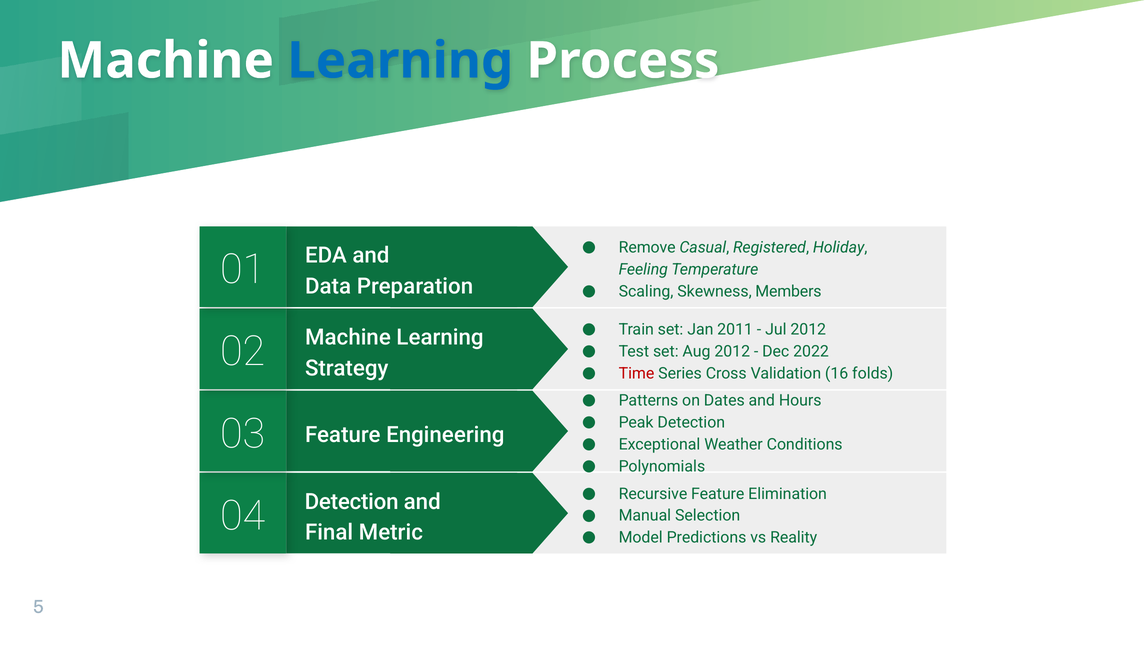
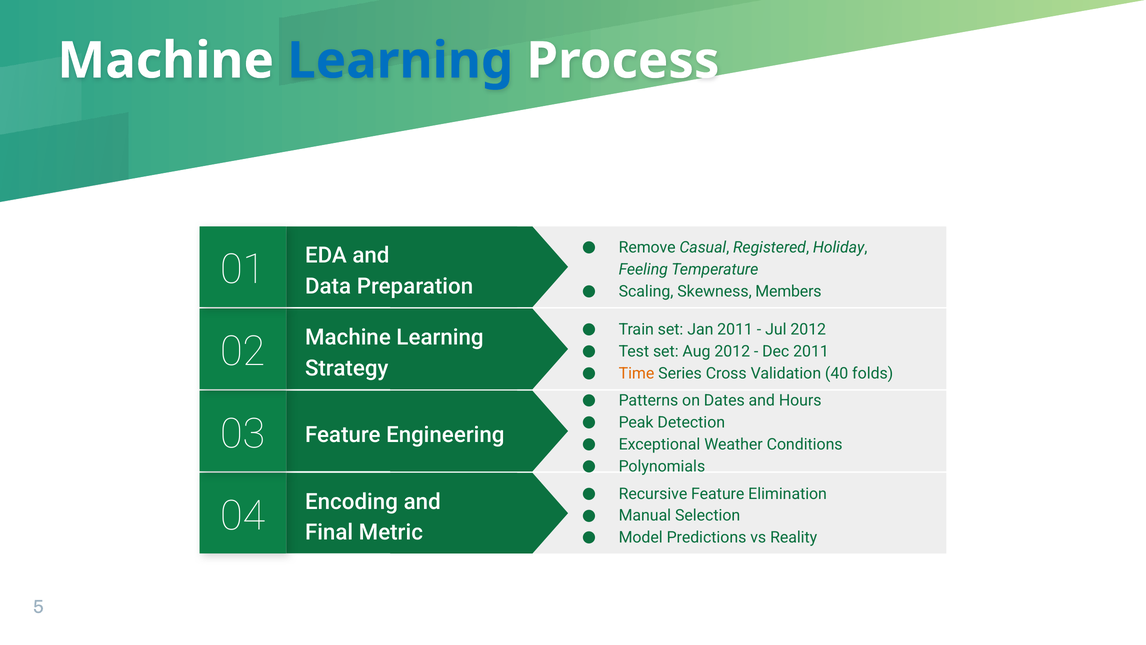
Dec 2022: 2022 -> 2011 (811, 351)
Time colour: red -> orange (637, 373)
16: 16 -> 40 (837, 373)
Detection: Detection -> Encoding (351, 501)
